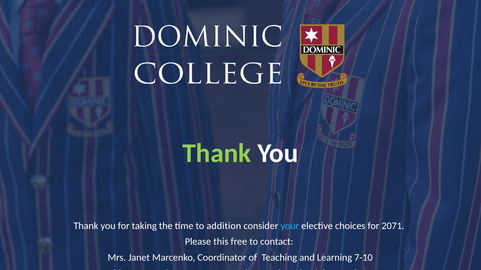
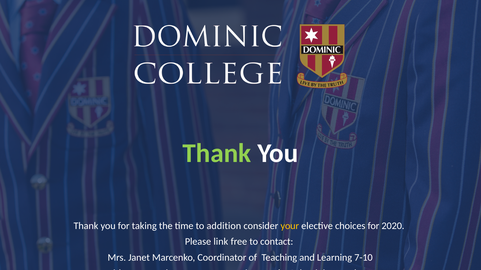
your colour: light blue -> yellow (290, 226)
2071: 2071 -> 2020 (393, 226)
this: this -> link (221, 242)
